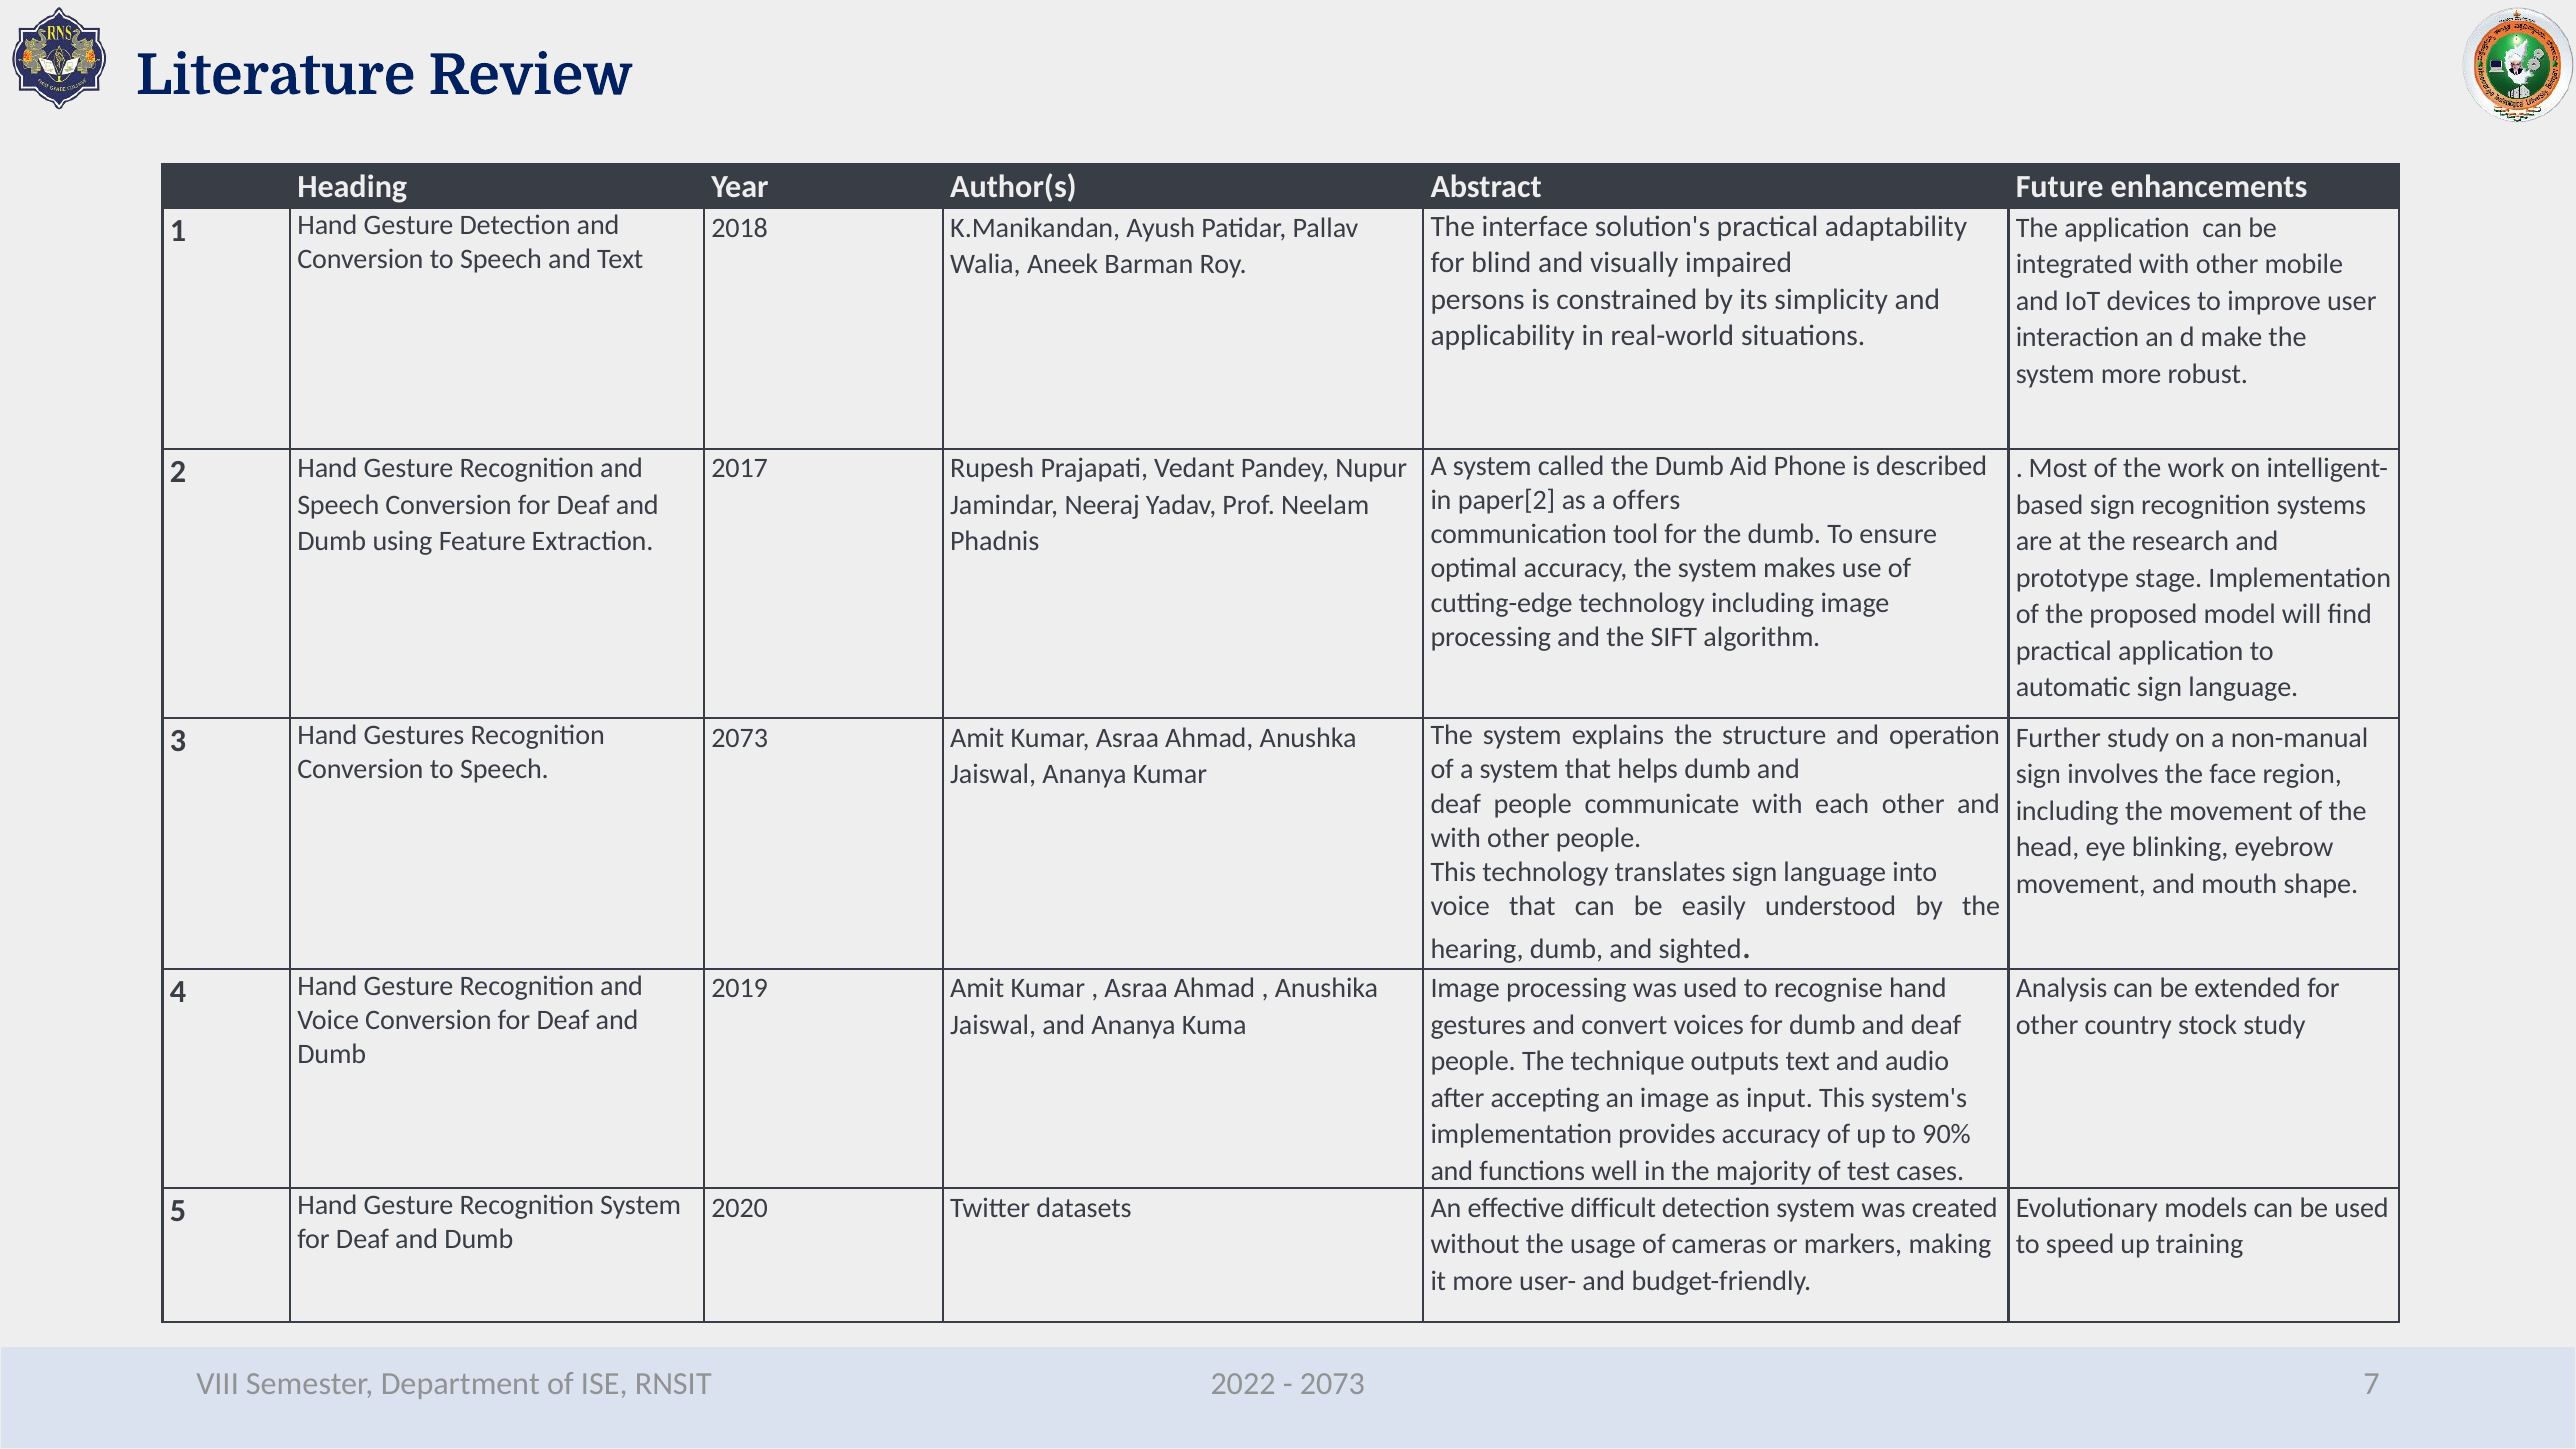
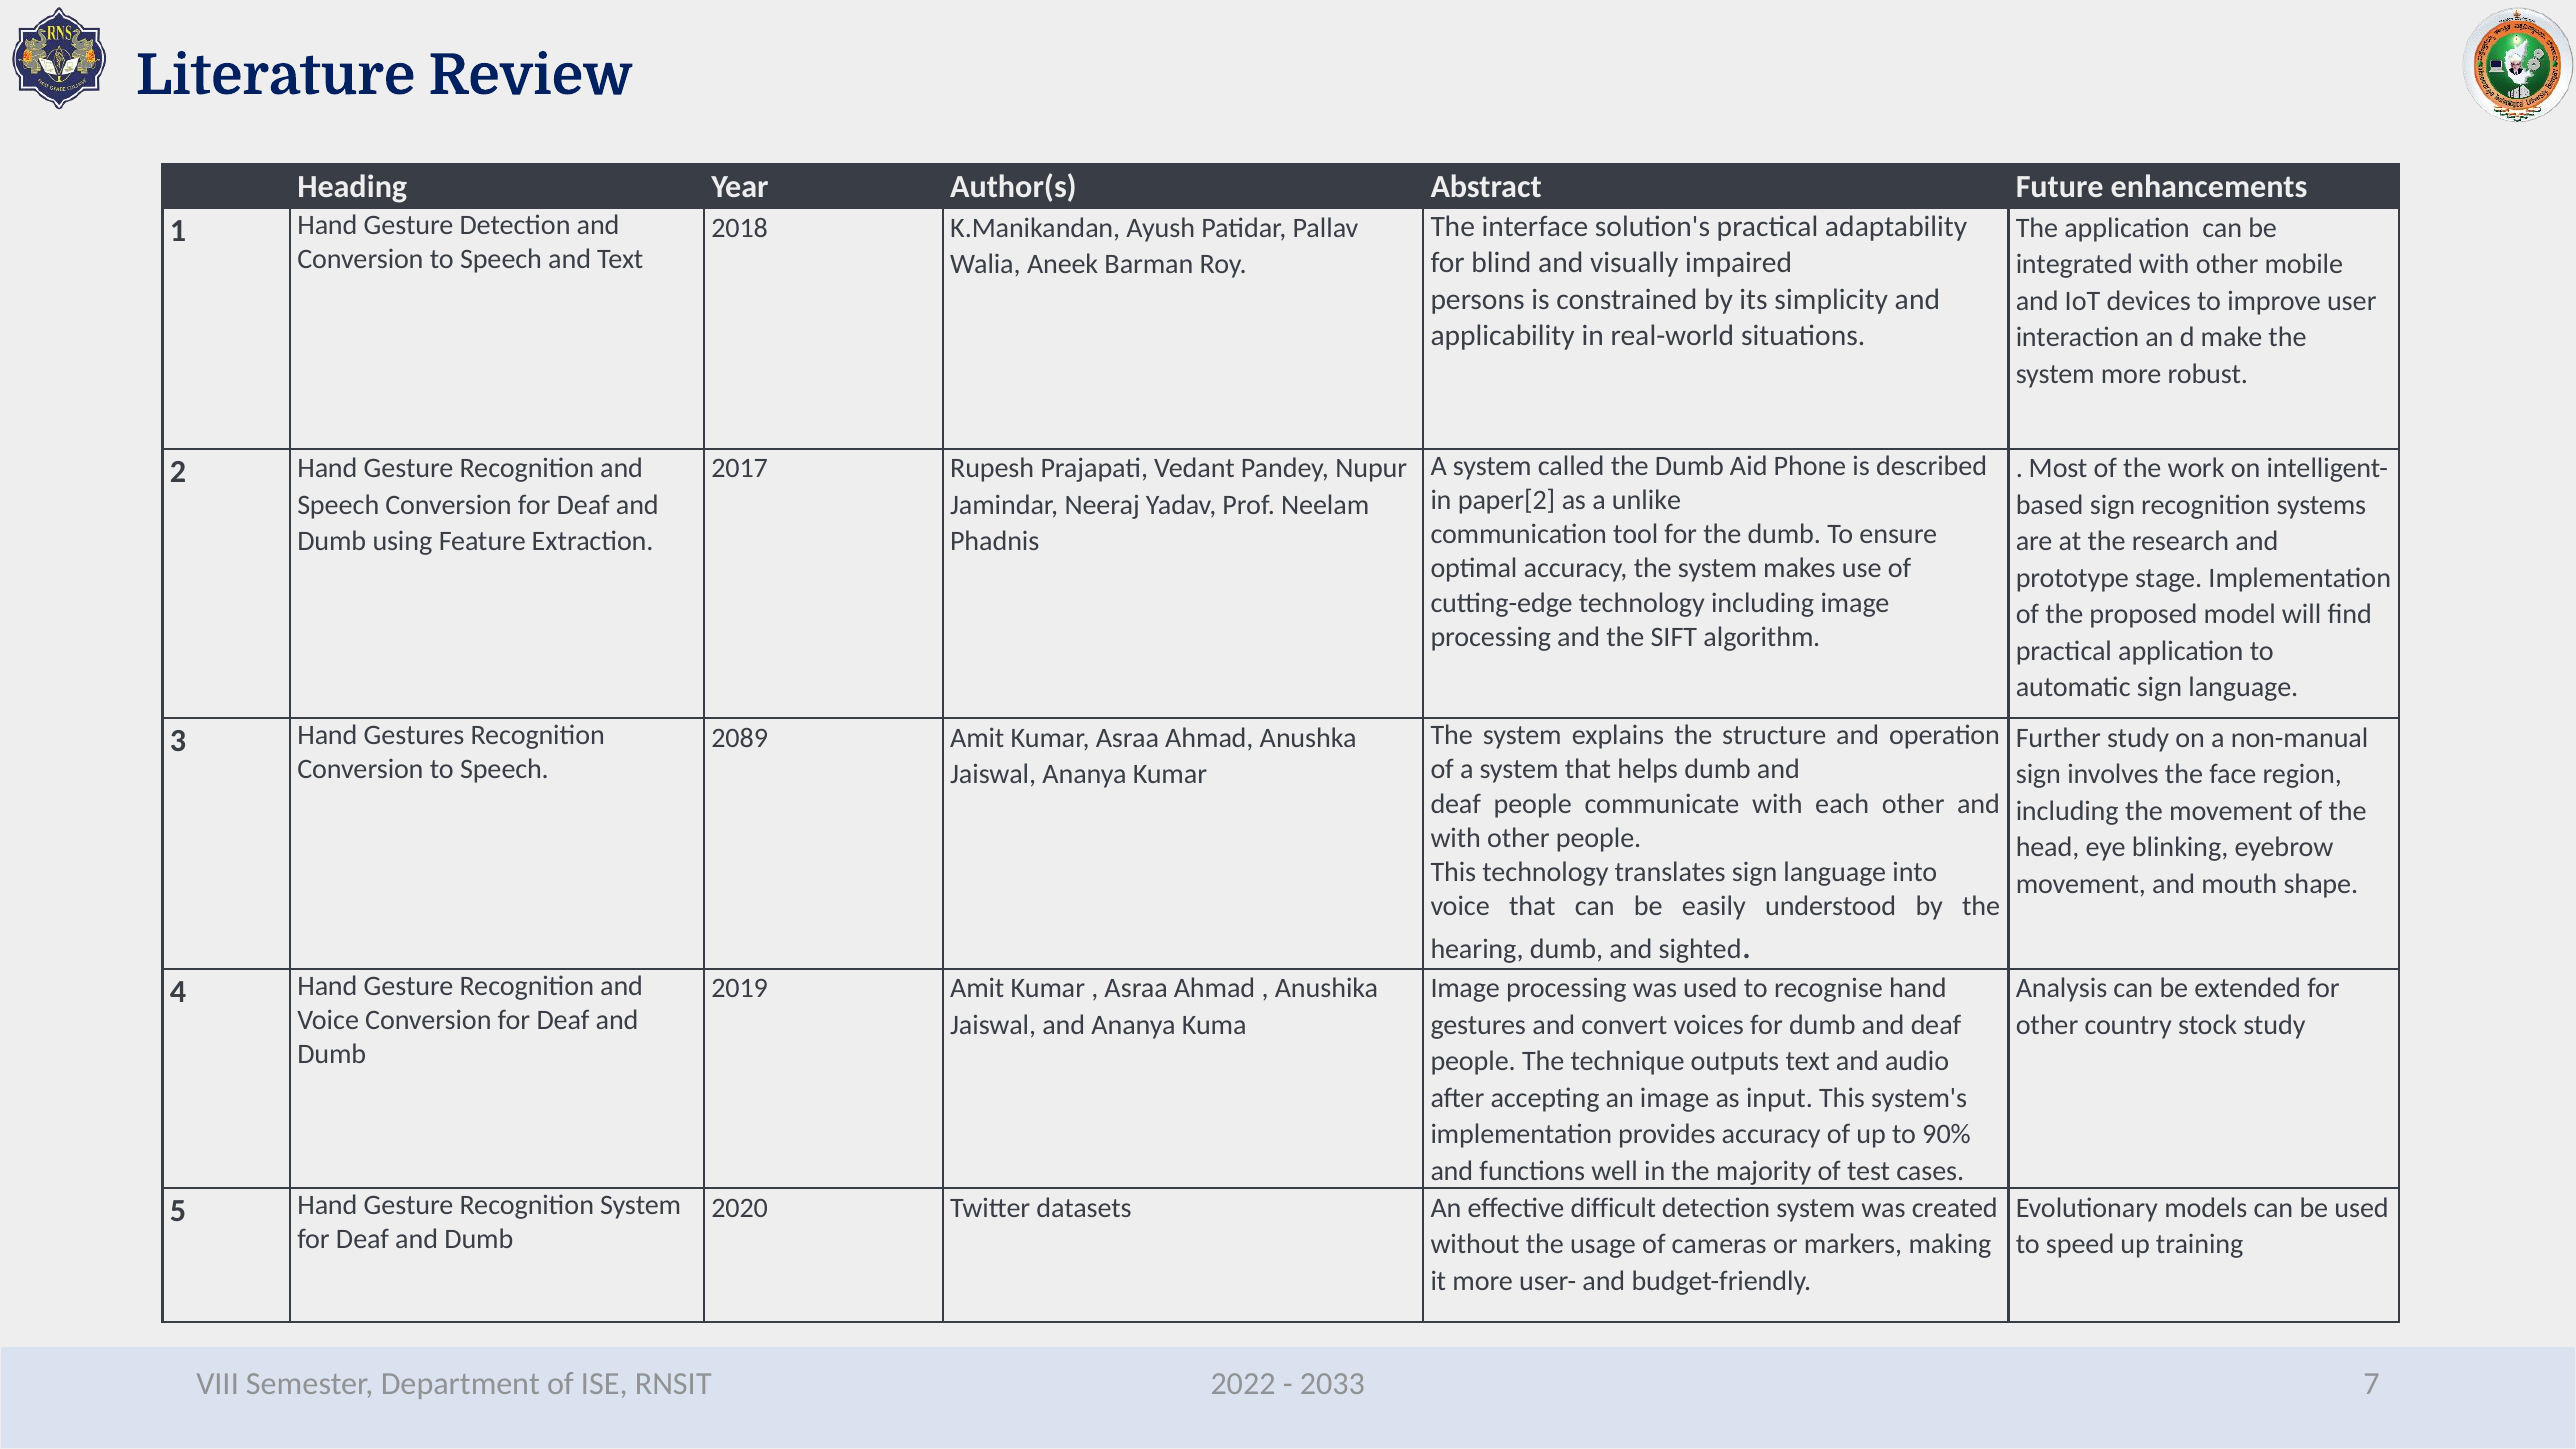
offers: offers -> unlike (1647, 500)
2073: 2073 -> 2089 (740, 738)
2073: 2073 -> 2033 (1332, 1383)
